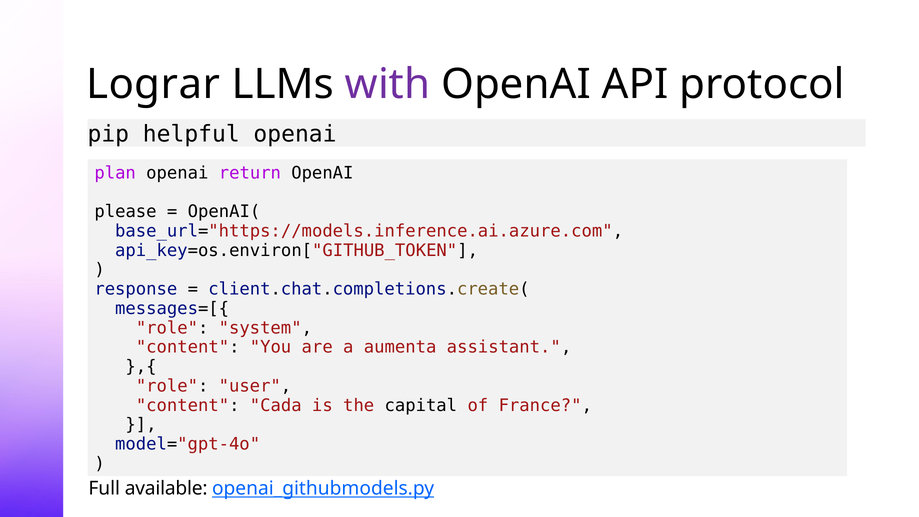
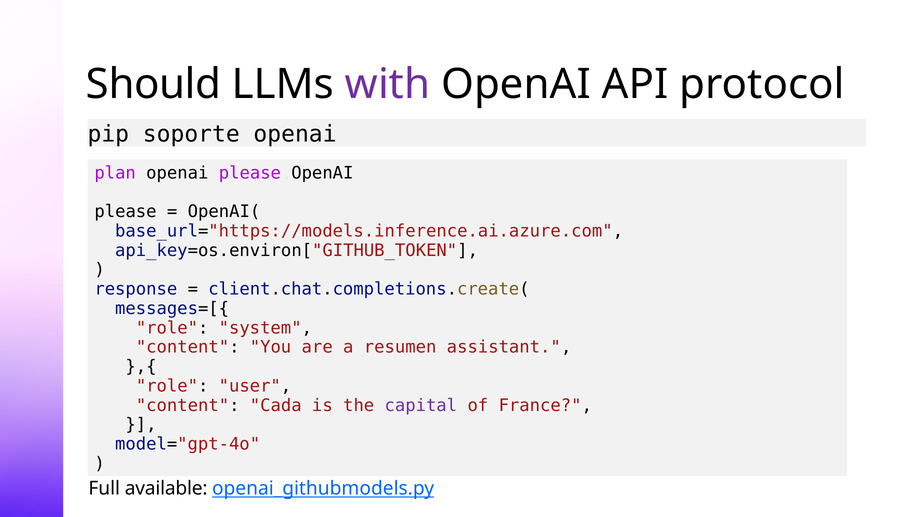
Lograr: Lograr -> Should (154, 84)
helpful: helpful -> soporte (191, 134)
return: return -> please (250, 173)
aumenta: aumenta -> resumen (400, 347)
capital colour: black -> purple (421, 405)
